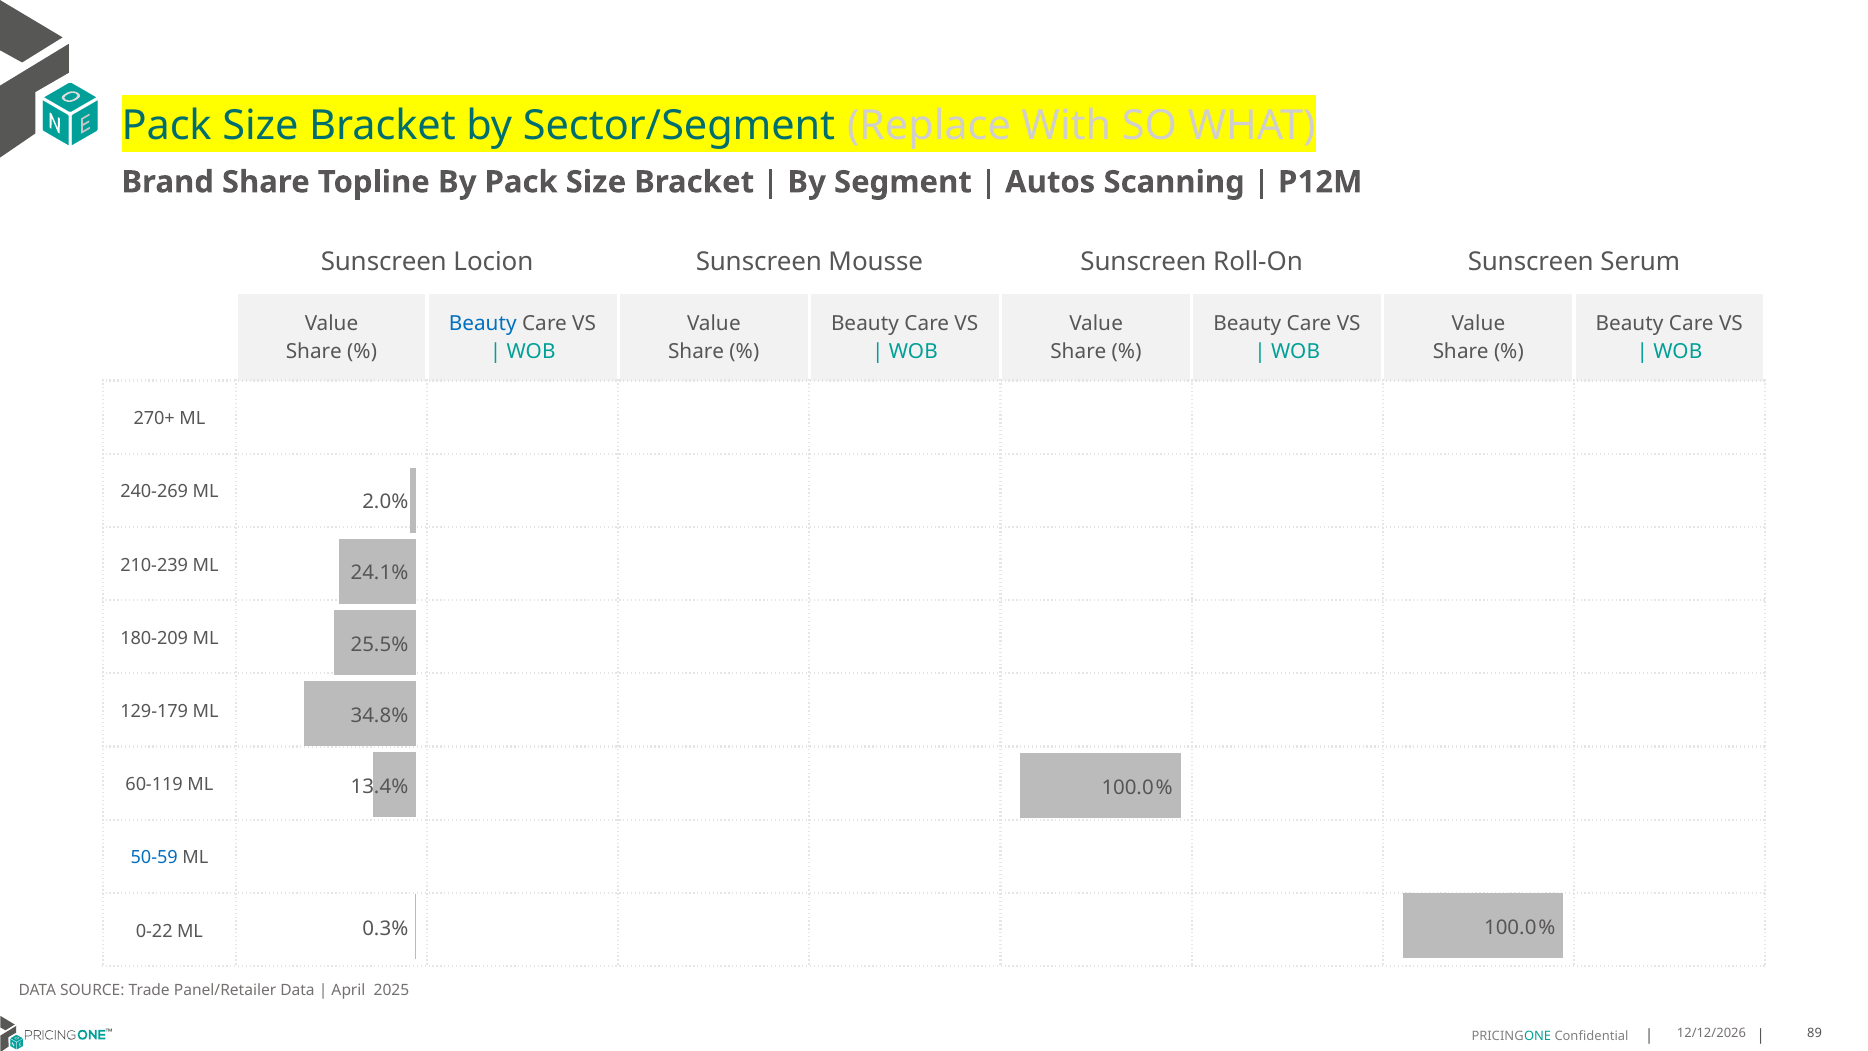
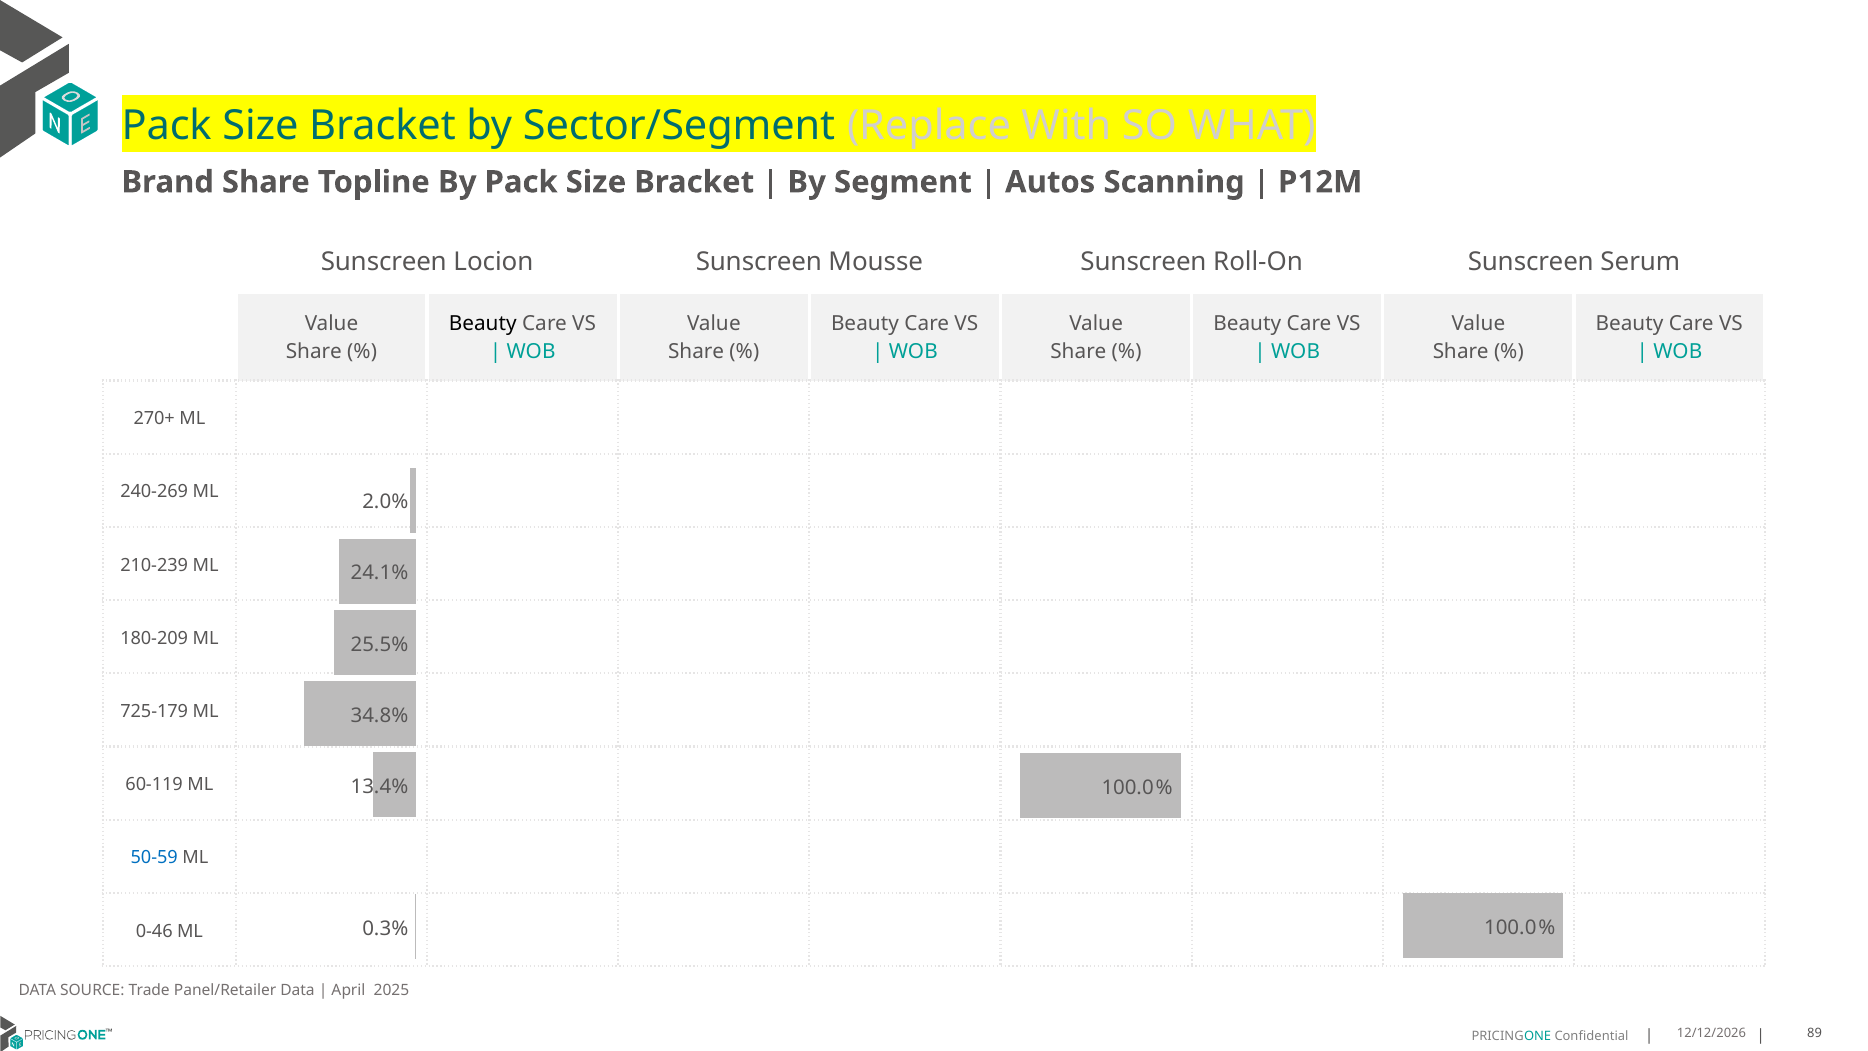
Beauty colour: blue -> black (483, 323)
129-179: 129-179 -> 725-179 (154, 711)
0-22: 0-22 -> 0-46 (154, 931)
